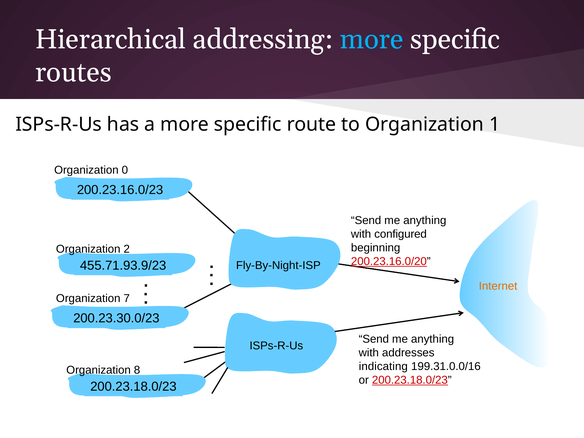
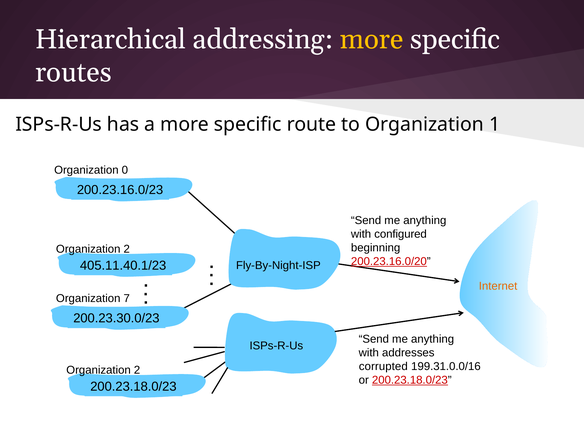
more colour: light blue -> yellow (372, 39)
455.71.93.9/23: 455.71.93.9/23 -> 405.11.40.1/23 (123, 265)
indicating: indicating -> corrupted (383, 366)
8: 8 -> 2 (137, 370)
